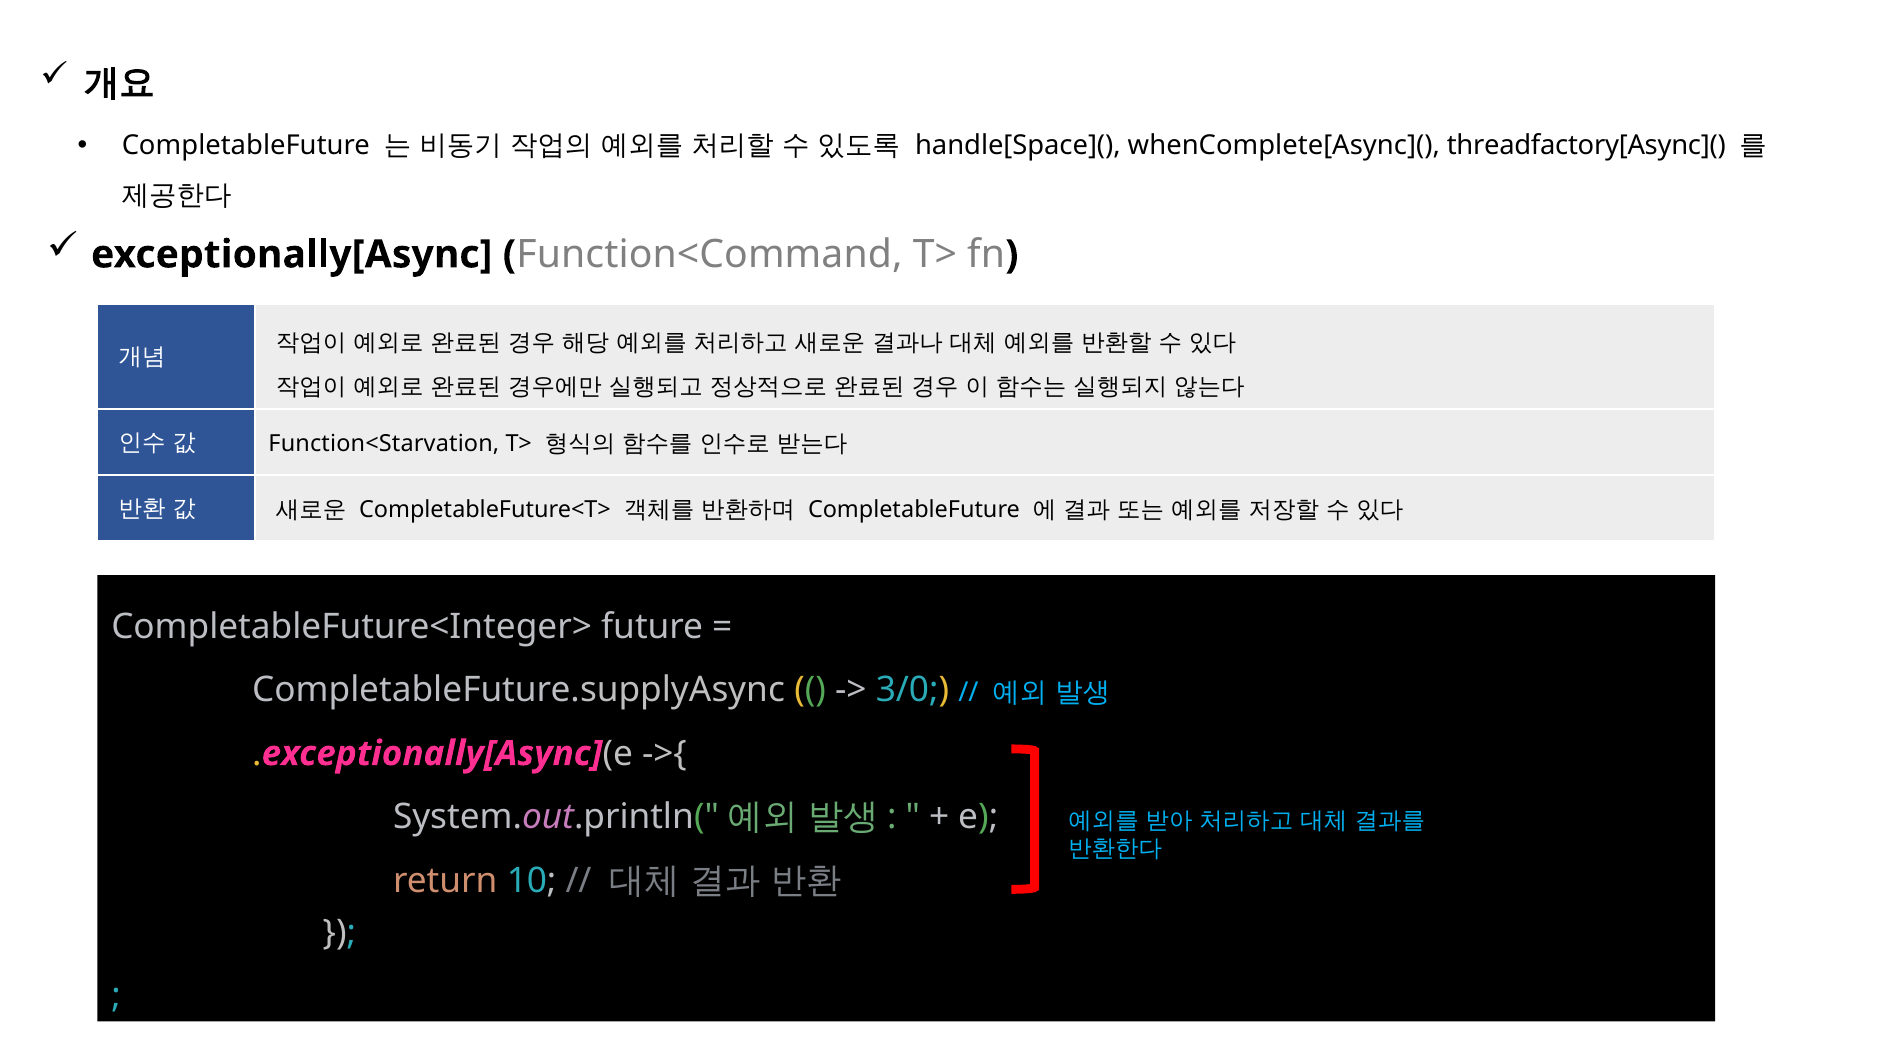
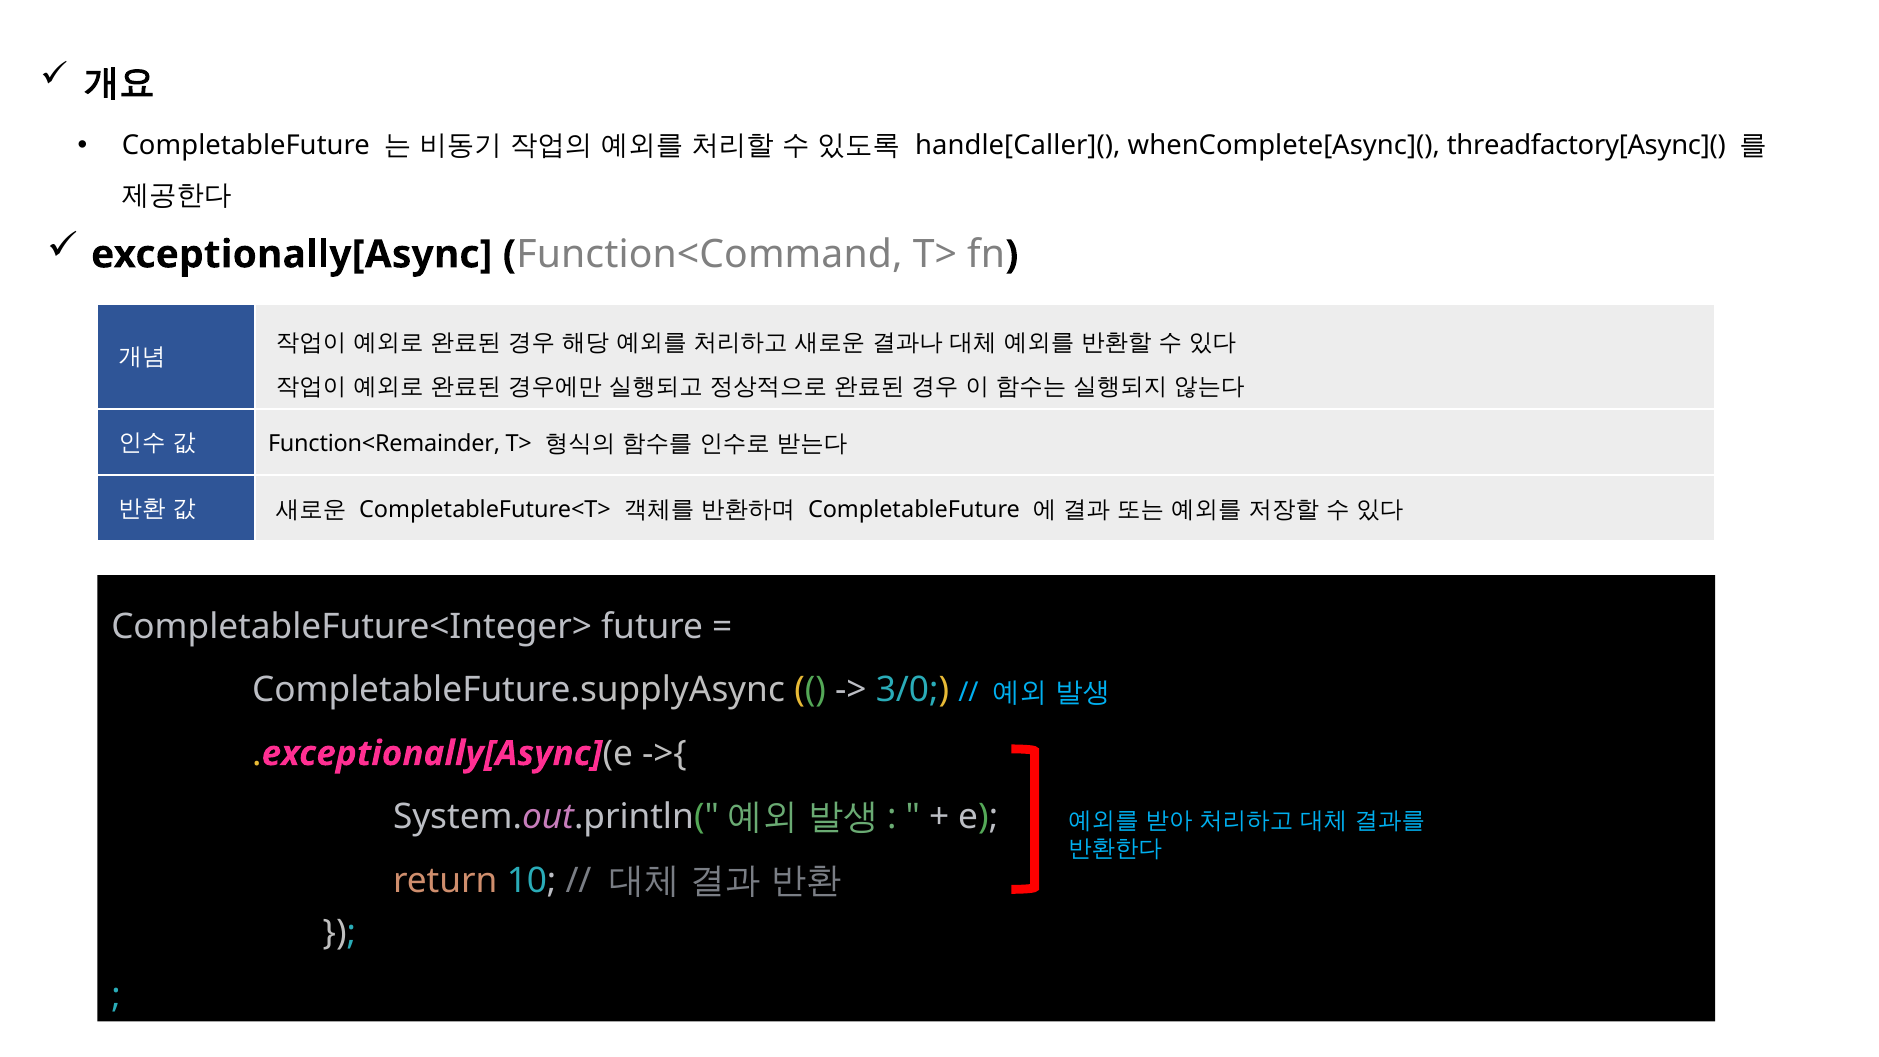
handle[Space](: handle[Space]( -> handle[Caller]( (1018, 146)
Function<Starvation: Function<Starvation -> Function<Remainder (384, 444)
